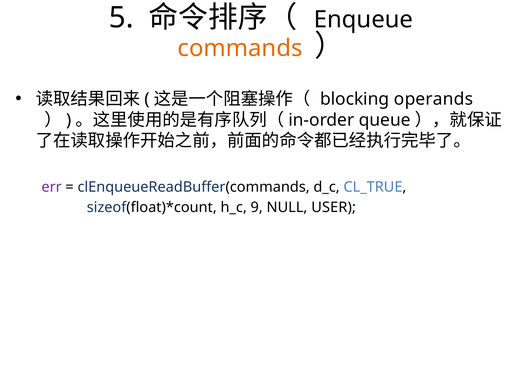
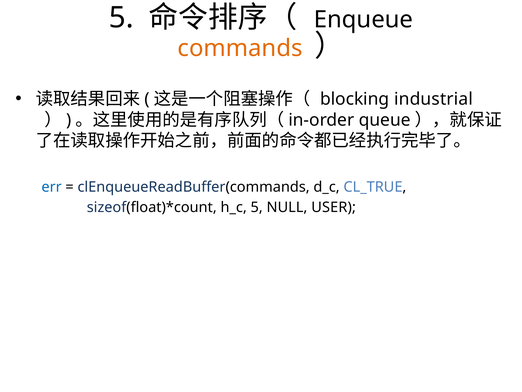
operands: operands -> industrial (434, 99)
err colour: purple -> blue (52, 187)
h_c 9: 9 -> 5 (257, 207)
